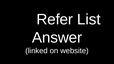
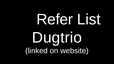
Answer: Answer -> Dugtrio (57, 38)
